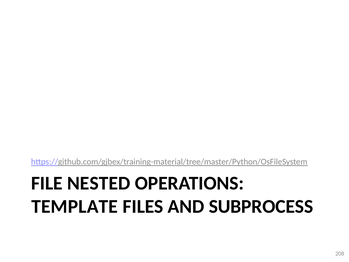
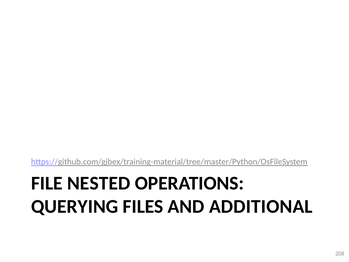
TEMPLATE: TEMPLATE -> QUERYING (75, 206)
SUBPROCESS: SUBPROCESS -> ADDITIONAL (261, 206)
